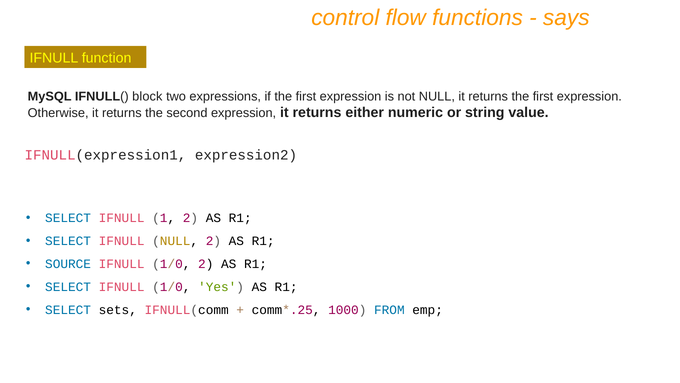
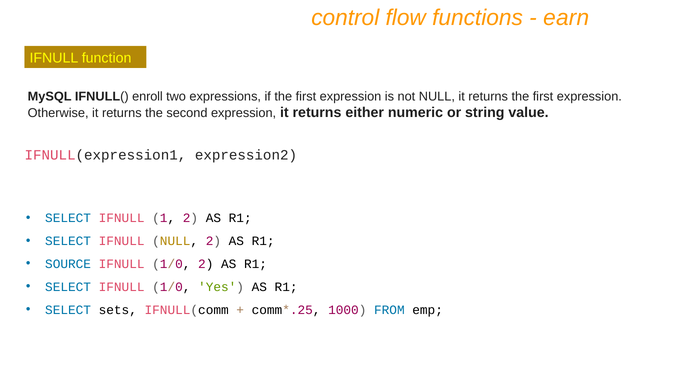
says: says -> earn (566, 18)
block: block -> enroll (147, 96)
